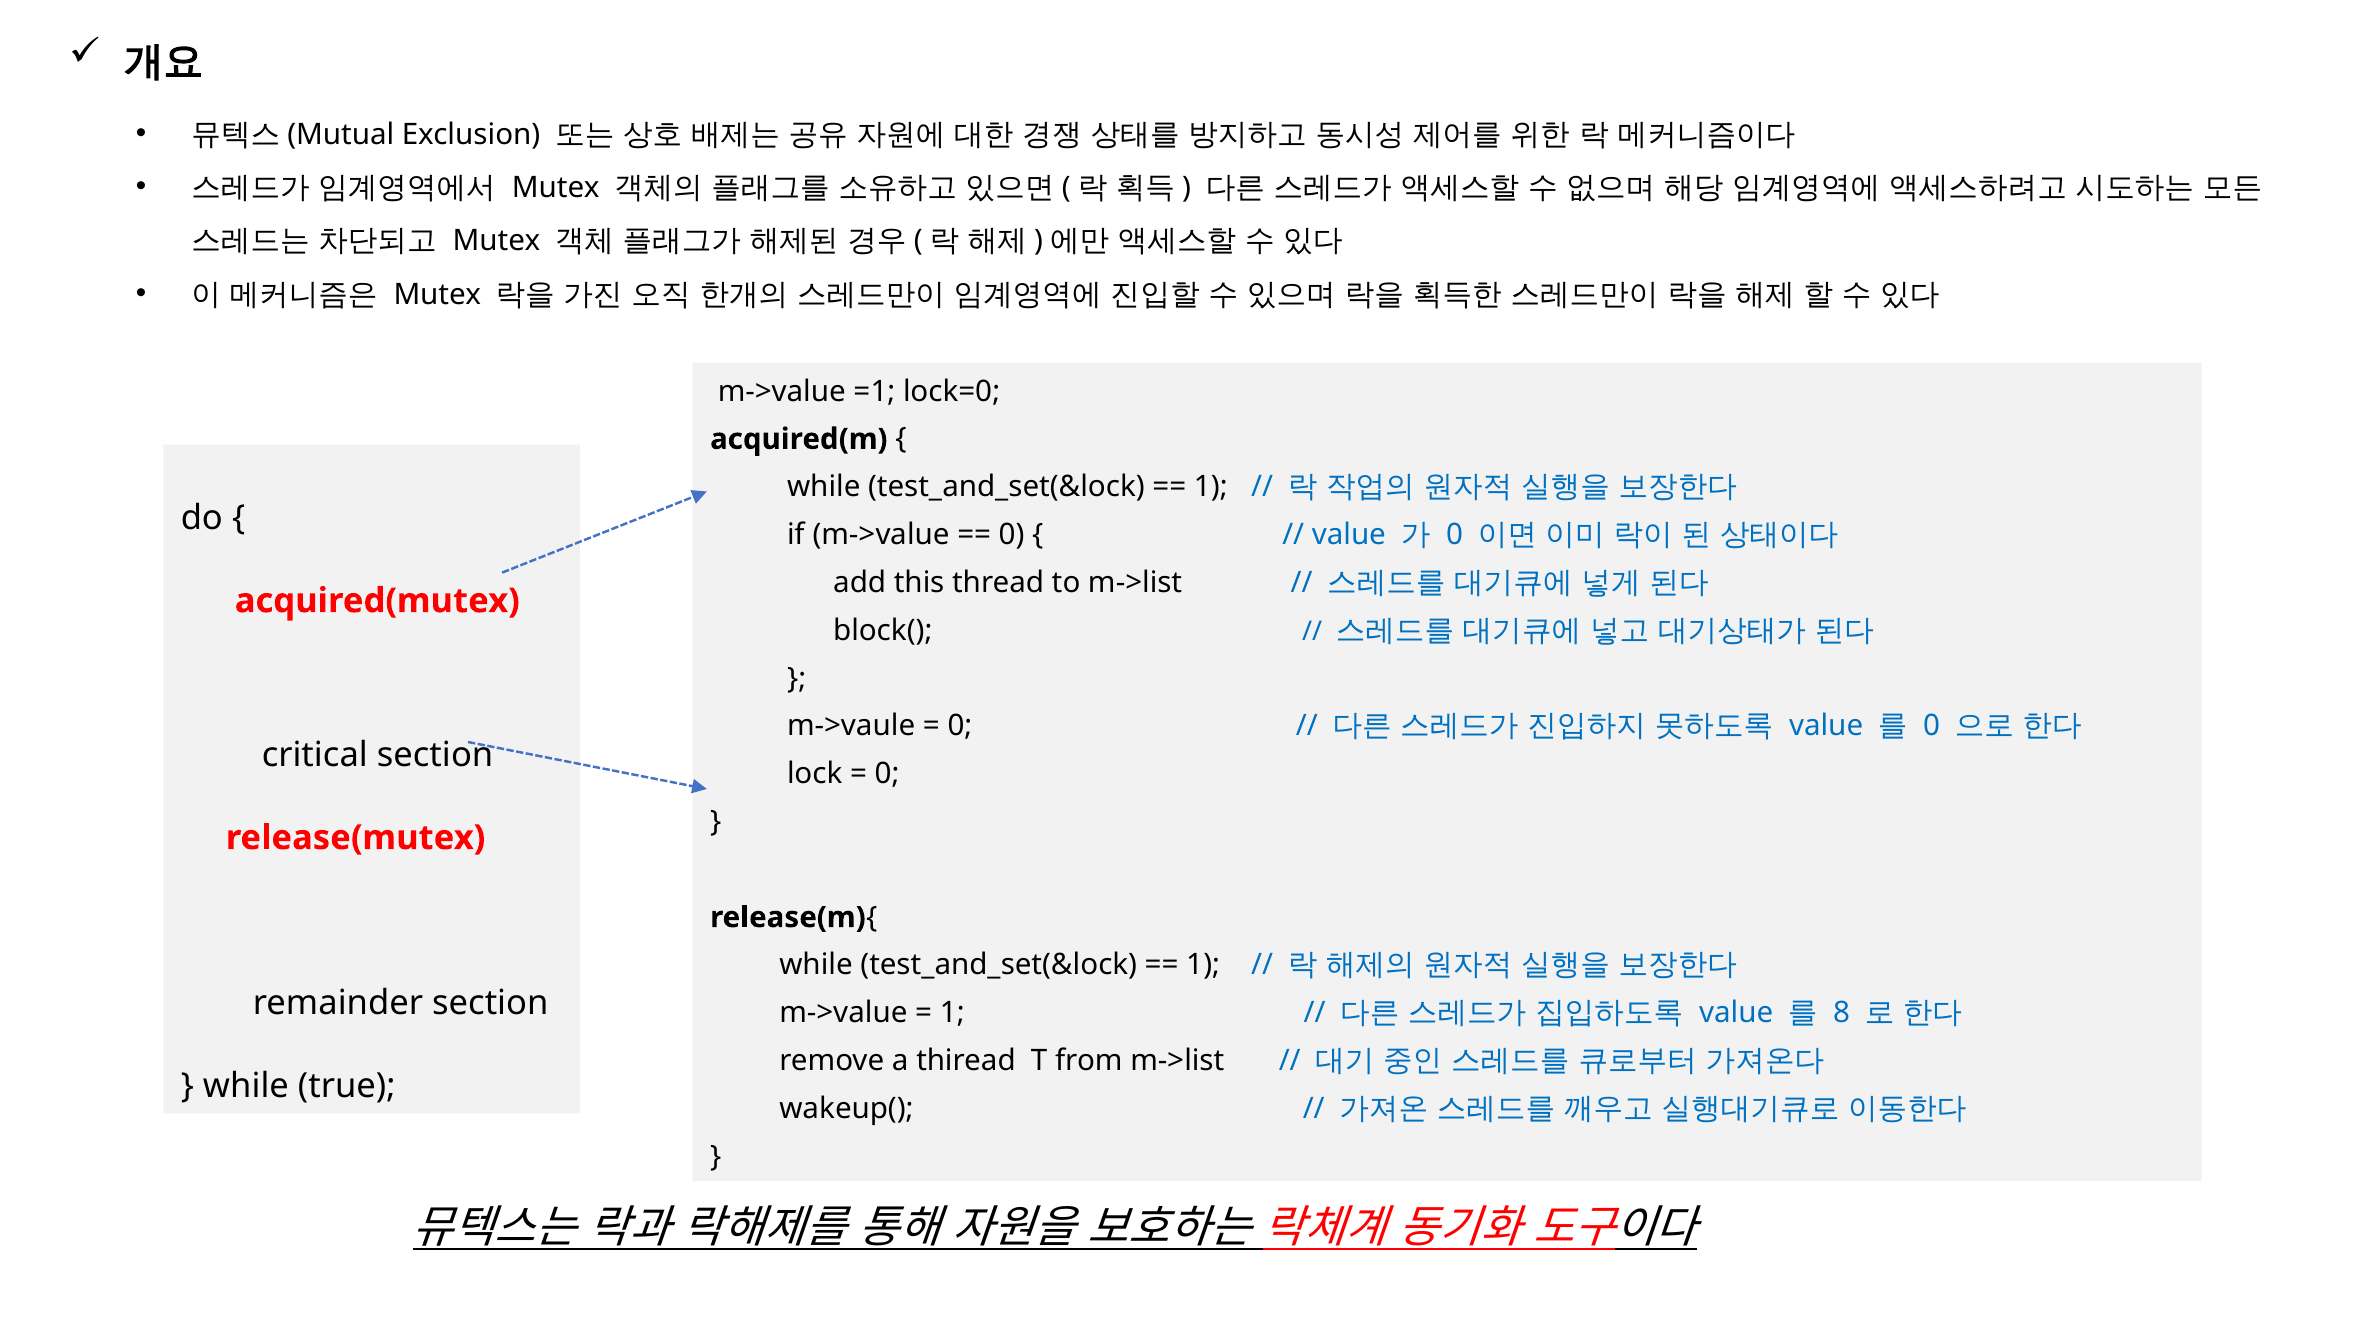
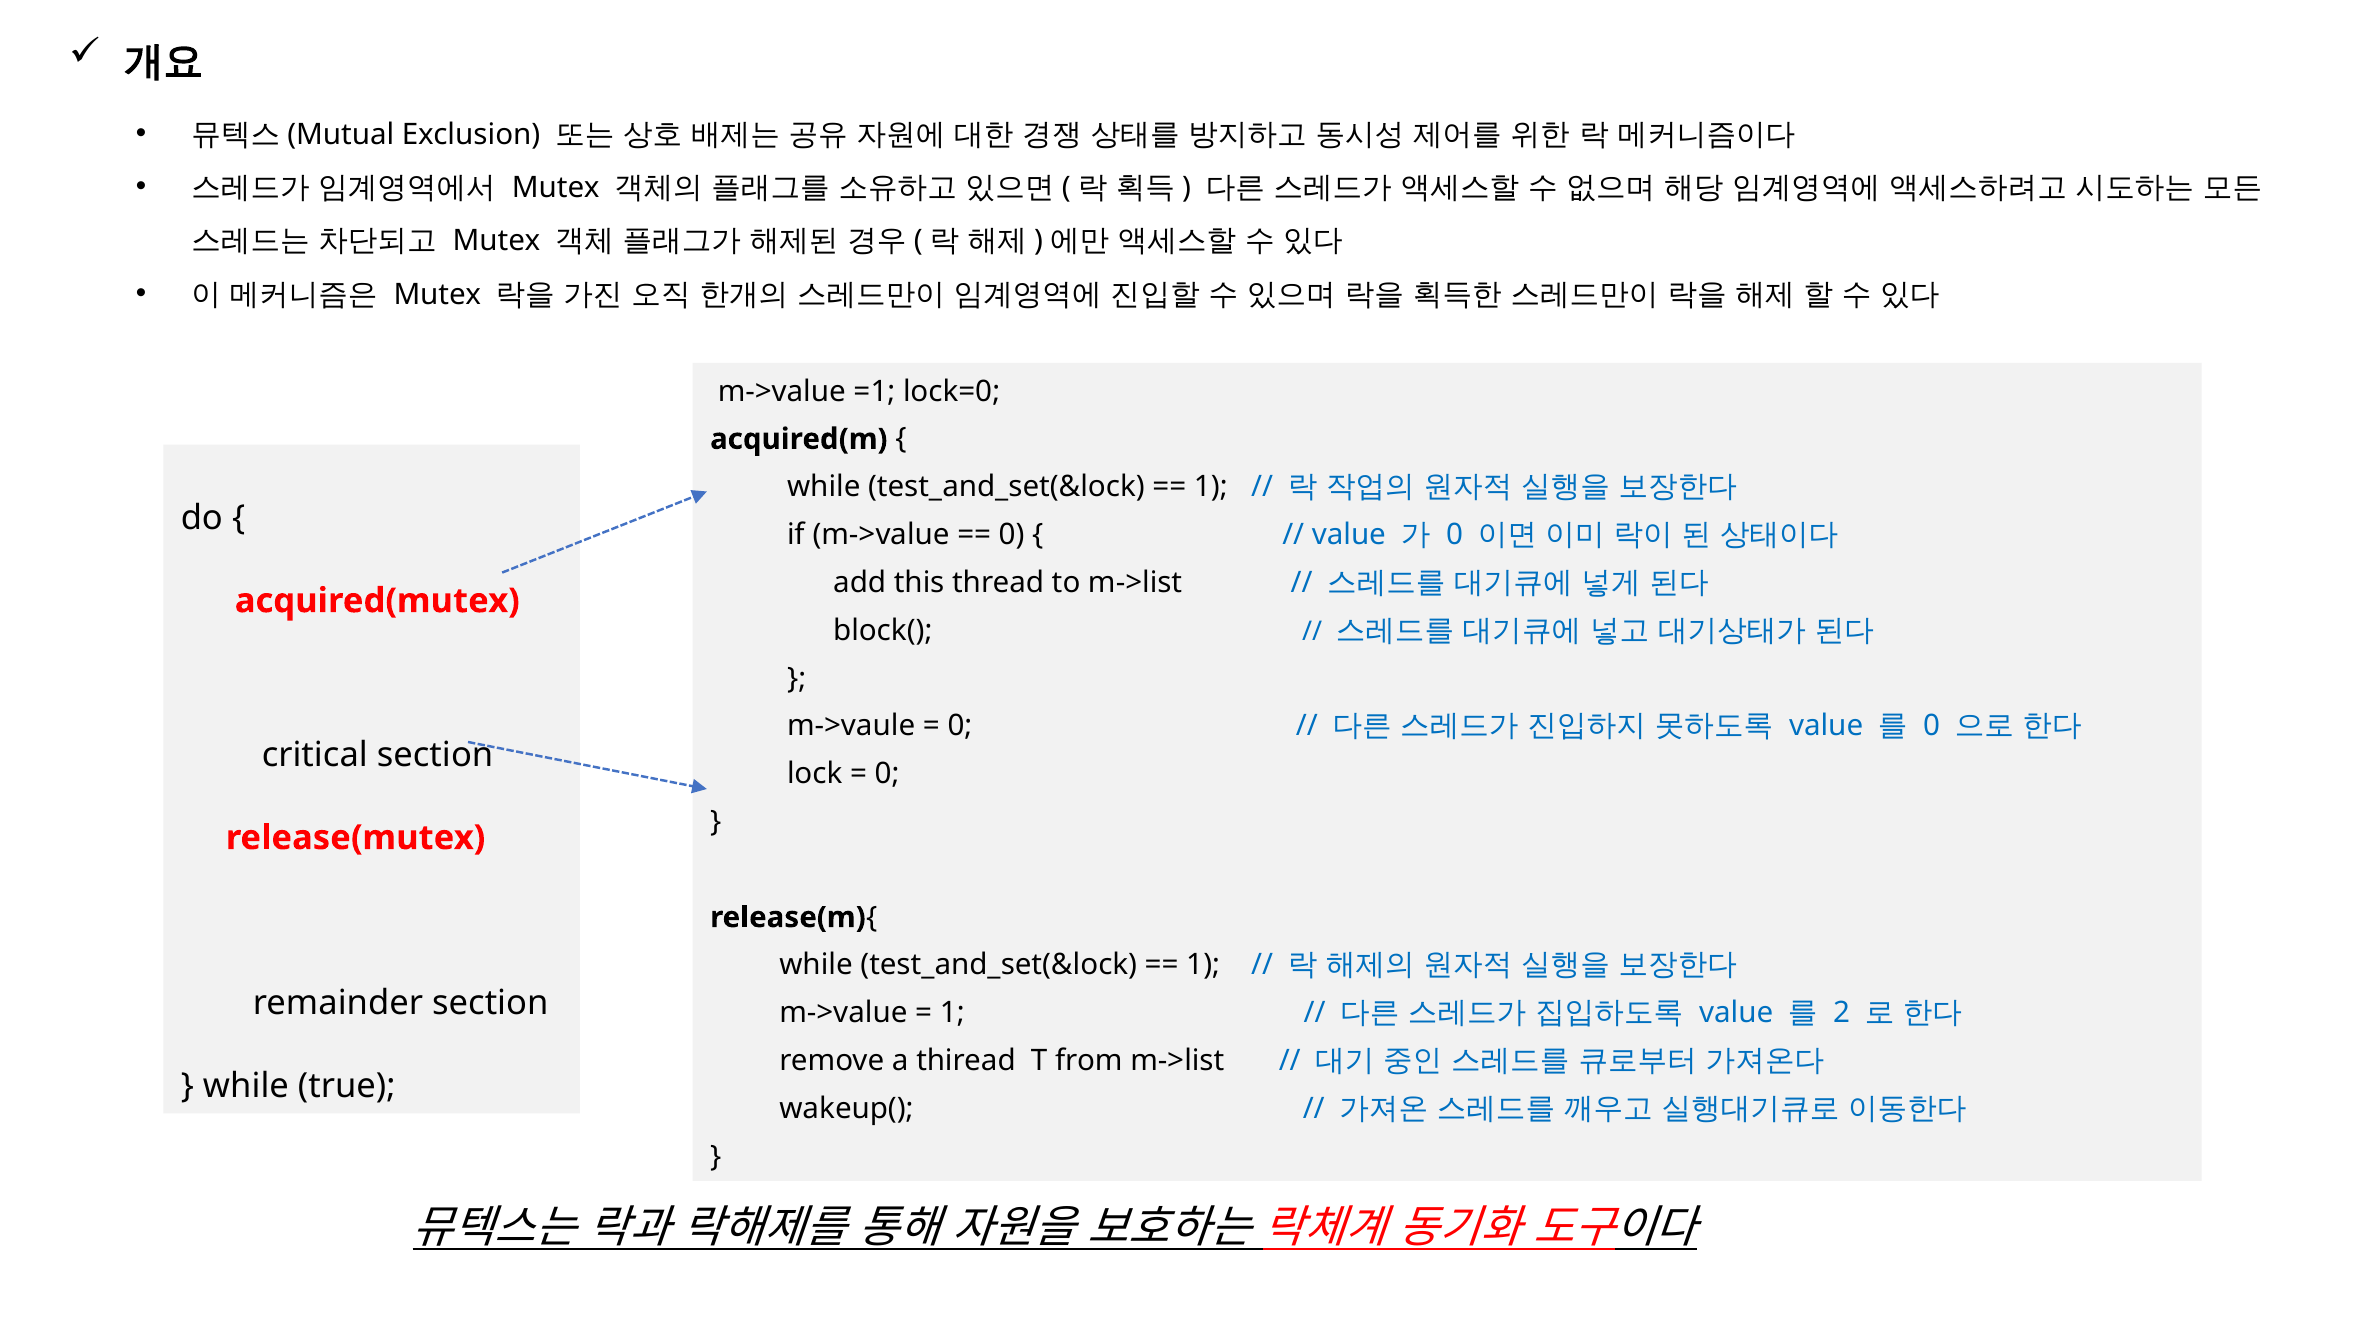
8: 8 -> 2 (1842, 1013)
